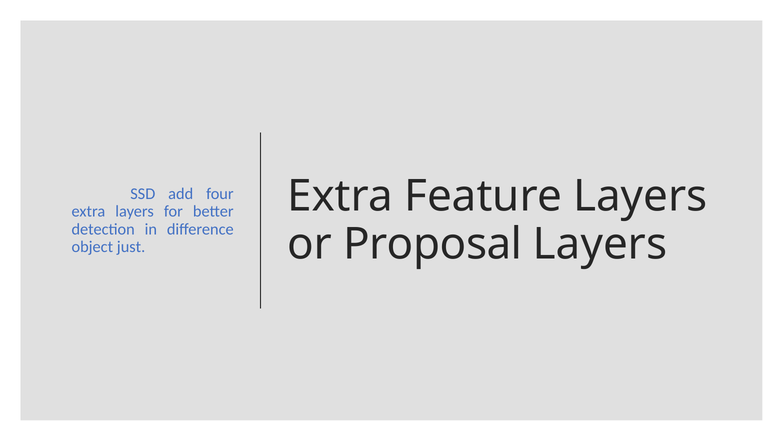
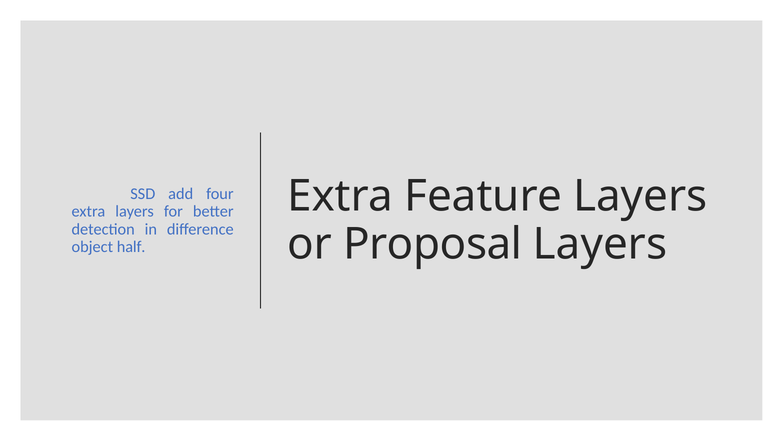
just: just -> half (131, 247)
